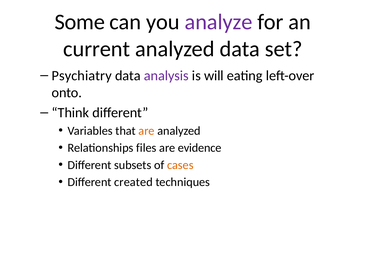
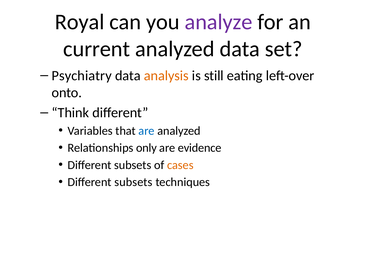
Some: Some -> Royal (80, 22)
analysis colour: purple -> orange (166, 75)
will: will -> still (214, 75)
are colour: orange -> blue (147, 131)
files: files -> only (146, 148)
created: created -> subsets (133, 182)
